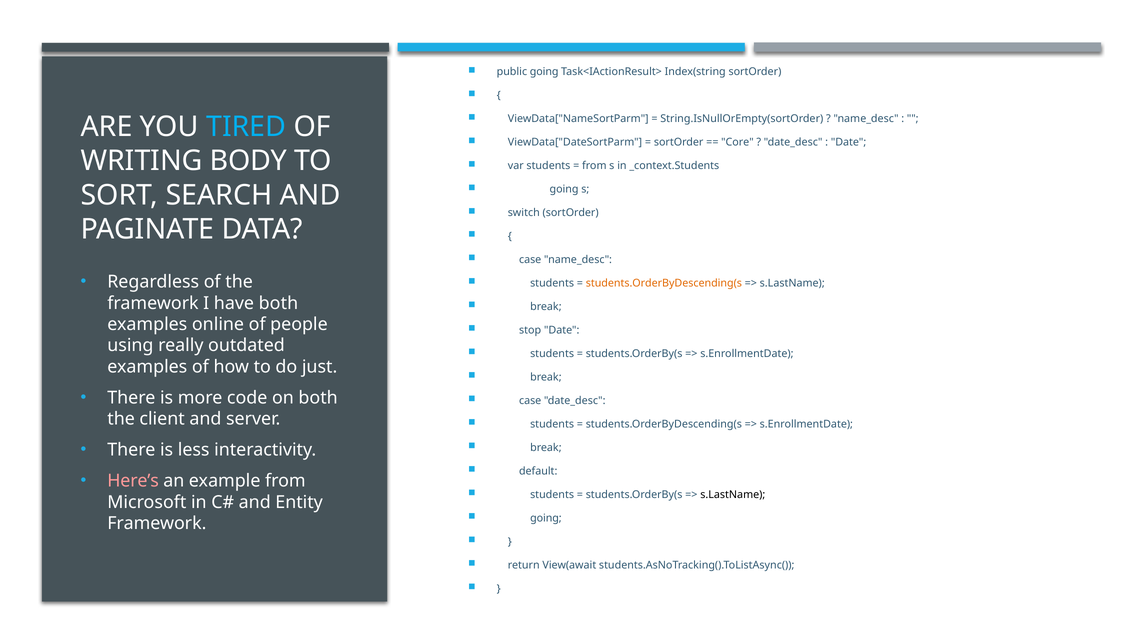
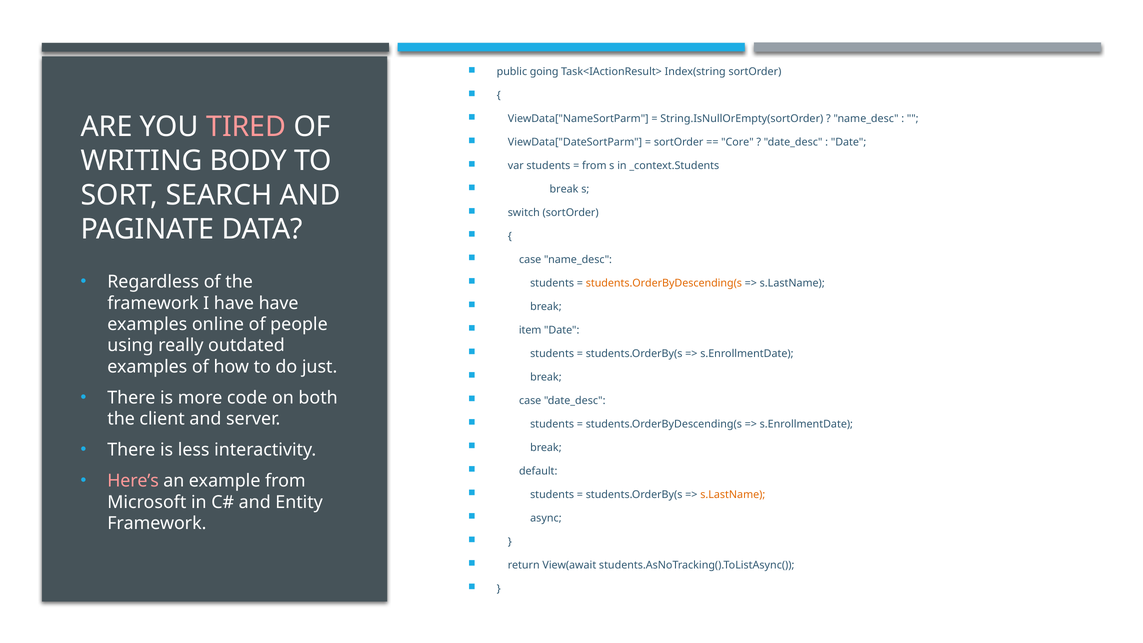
TIRED colour: light blue -> pink (246, 127)
going: going -> break (564, 189)
have both: both -> have (279, 303)
stop: stop -> item (530, 330)
s.LastName colour: black -> orange (733, 495)
going: going -> async (546, 518)
